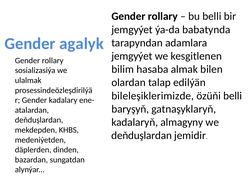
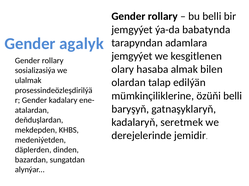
bilim: bilim -> olary (123, 70)
bileleşiklerimizde: bileleşiklerimizde -> mümkinçiliklerine (153, 96)
almagyny: almagyny -> seretmek (182, 123)
deňduşlardan: deňduşlardan -> derejelerinde (142, 136)
